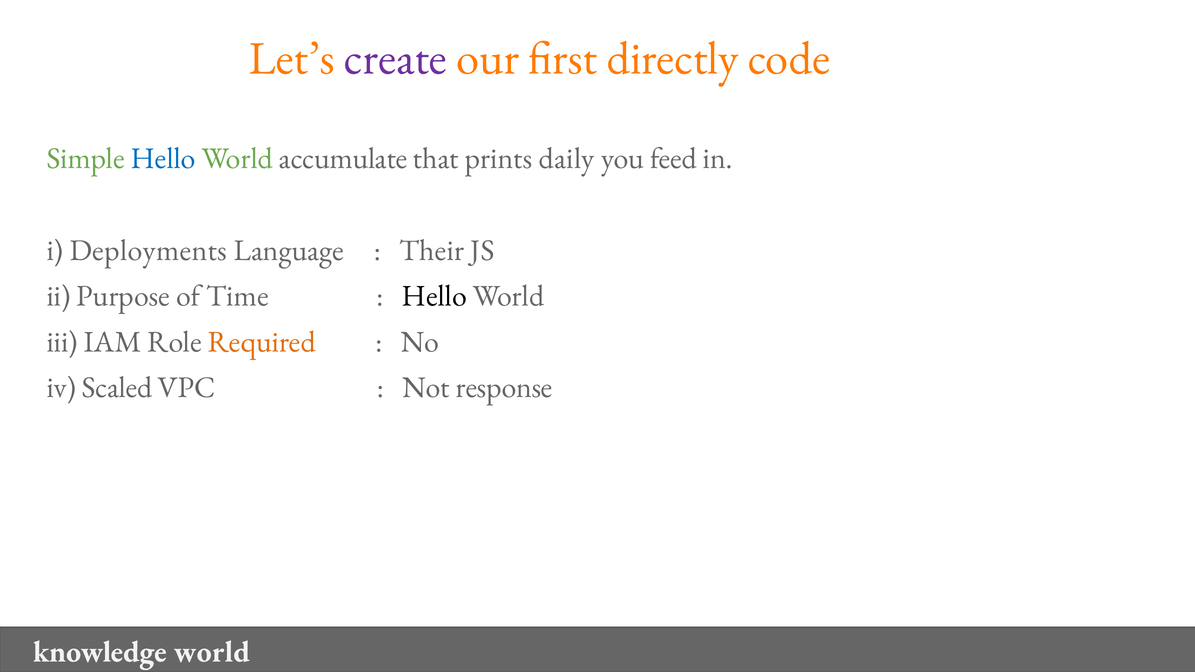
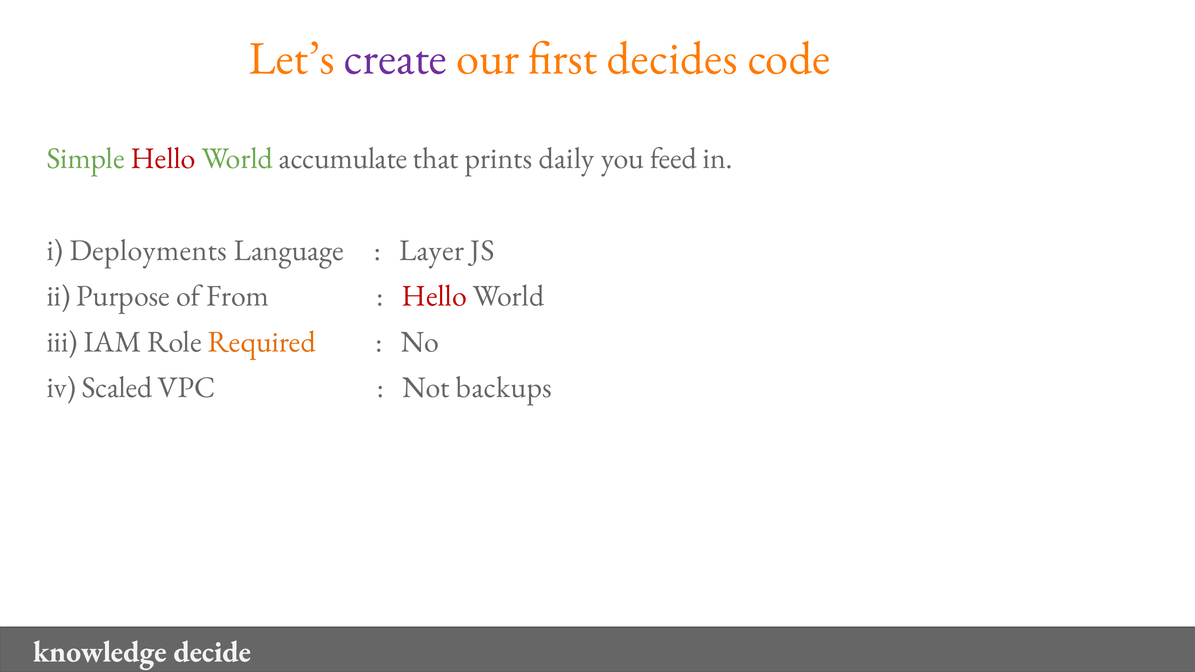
directly: directly -> decides (672, 59)
Hello colour: blue -> red (163, 159)
Their: Their -> Layer (432, 250)
Time: Time -> From (238, 296)
Hello colour: black -> red (434, 296)
response: response -> backups (504, 388)
knowledge world: world -> decide (212, 652)
